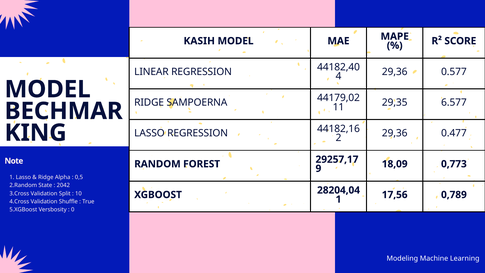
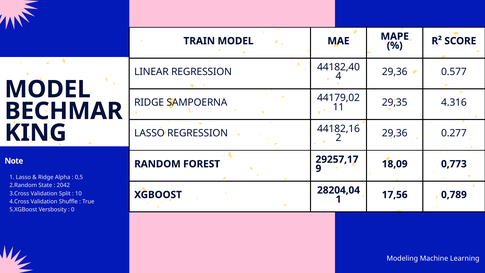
KASIH: KASIH -> TRAIN (199, 41)
6.577: 6.577 -> 4.316 (454, 102)
0.477: 0.477 -> 0.277 (454, 133)
